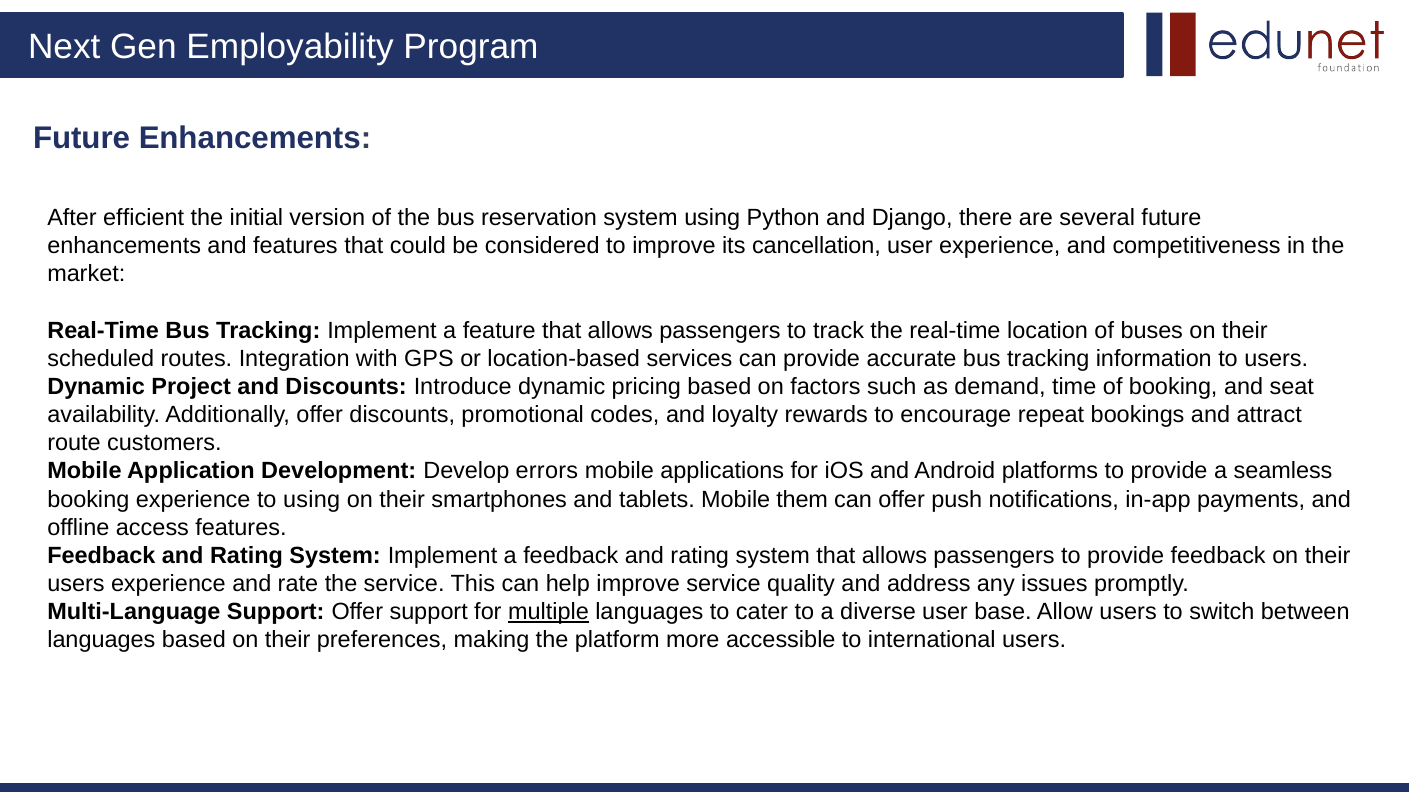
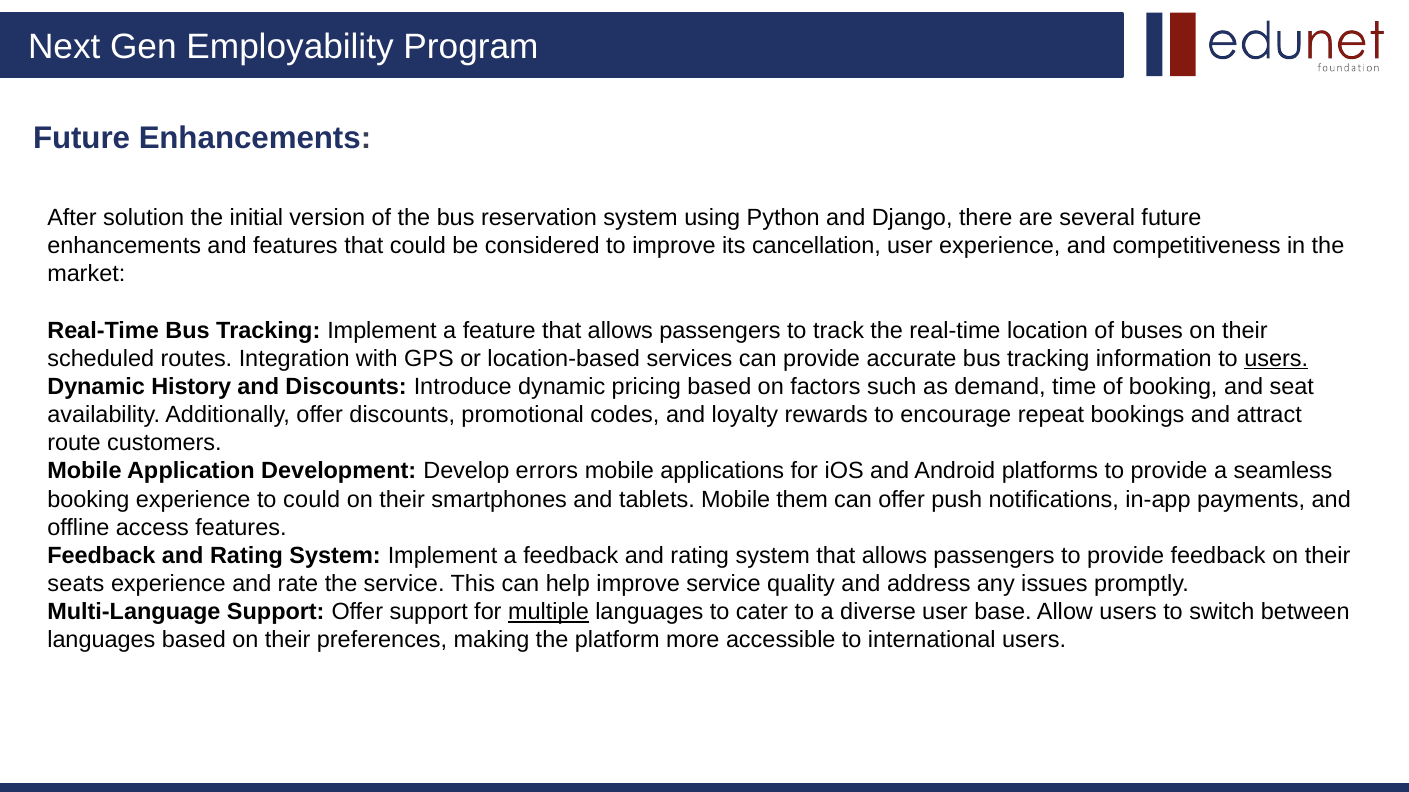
efficient: efficient -> solution (144, 218)
users underline: none -> present (1276, 359)
Project: Project -> History (191, 387)
to using: using -> could (312, 500)
users: users -> seats (76, 584)
